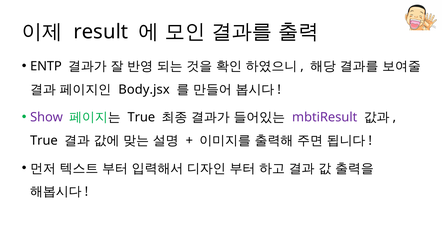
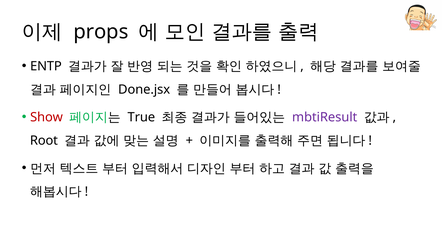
result: result -> props (101, 32)
Body.jsx: Body.jsx -> Done.jsx (144, 89)
Show colour: purple -> red (47, 117)
True: True -> Root (44, 140)
